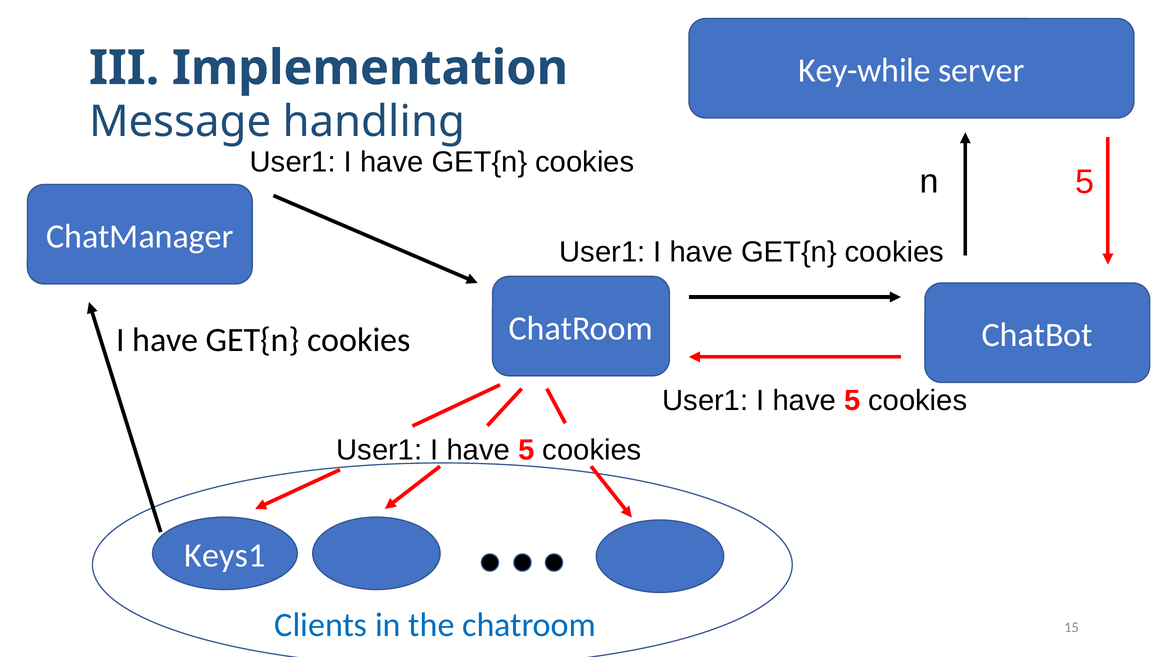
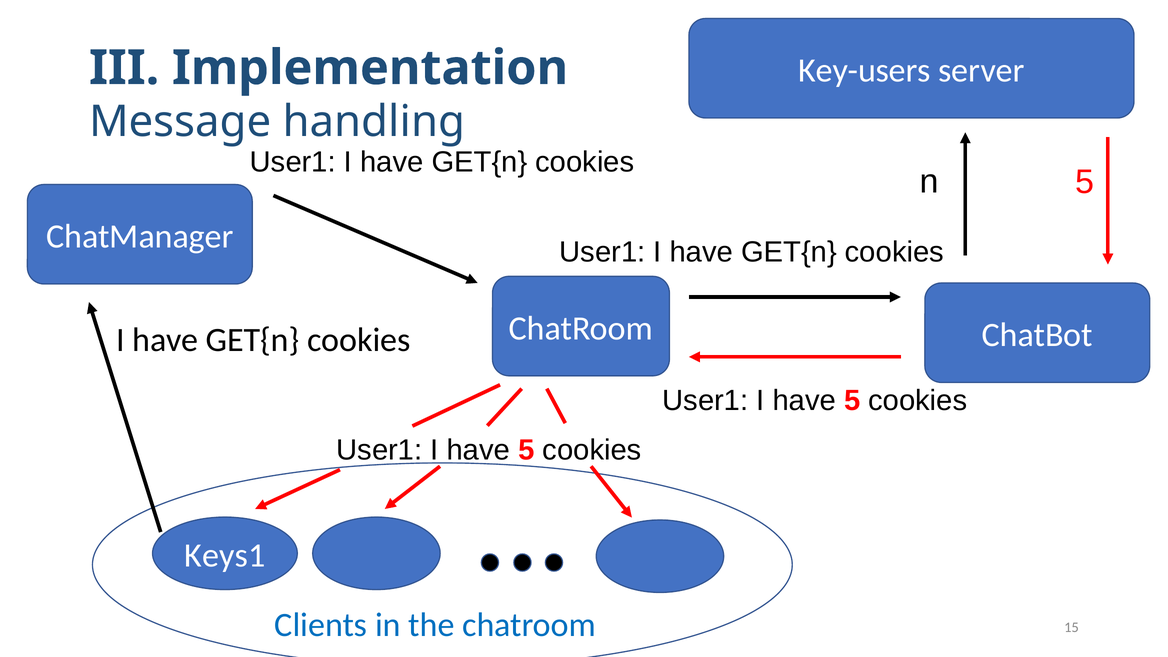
Key-while: Key-while -> Key-users (865, 71)
